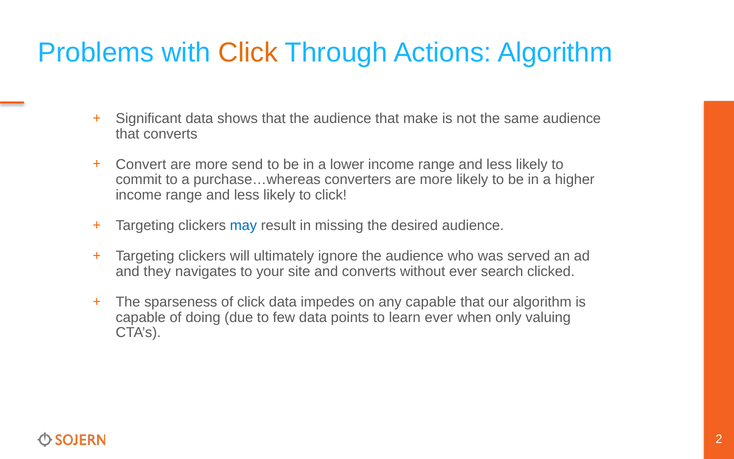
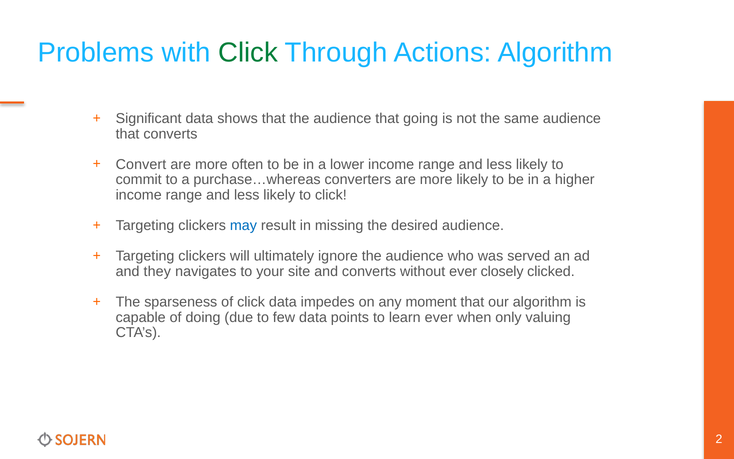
Click colour: orange -> green (248, 53)
make: make -> going (421, 118)
send: send -> often (247, 164)
search: search -> closely (502, 271)
any capable: capable -> moment (431, 302)
